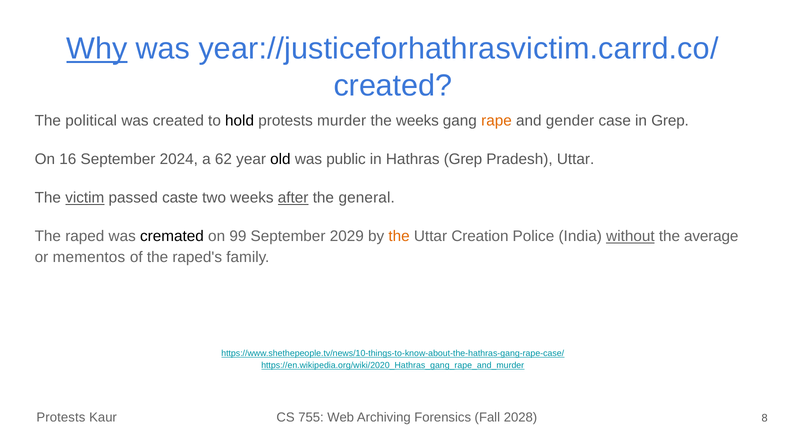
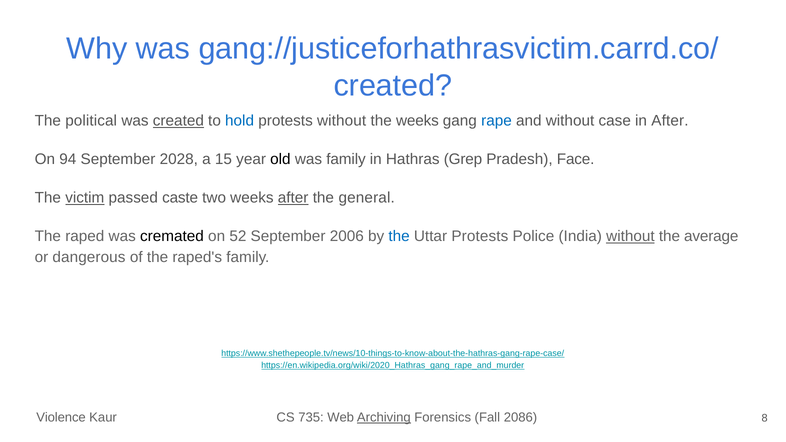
Why underline: present -> none (97, 49)
year://justiceforhathrasvictim.carrd.co/: year://justiceforhathrasvictim.carrd.co/ -> gang://justiceforhathrasvictim.carrd.co/ (459, 49)
created underline: none -> present (178, 121)
hold colour: black -> blue (240, 121)
protests murder: murder -> without (342, 121)
rape colour: orange -> blue (496, 121)
and gender: gender -> without (570, 121)
in Grep: Grep -> After (670, 121)
16: 16 -> 94 (68, 159)
2024: 2024 -> 2028 (179, 159)
62: 62 -> 15 (223, 159)
was public: public -> family (346, 159)
Pradesh Uttar: Uttar -> Face (576, 159)
99: 99 -> 52 (238, 236)
2029: 2029 -> 2006 (347, 236)
the colour: orange -> blue (399, 236)
Uttar Creation: Creation -> Protests (480, 236)
mementos: mementos -> dangerous (89, 257)
Protests: Protests -> Violence (61, 417)
755: 755 -> 735 (311, 417)
Archiving underline: none -> present (384, 417)
2028: 2028 -> 2086 (520, 417)
